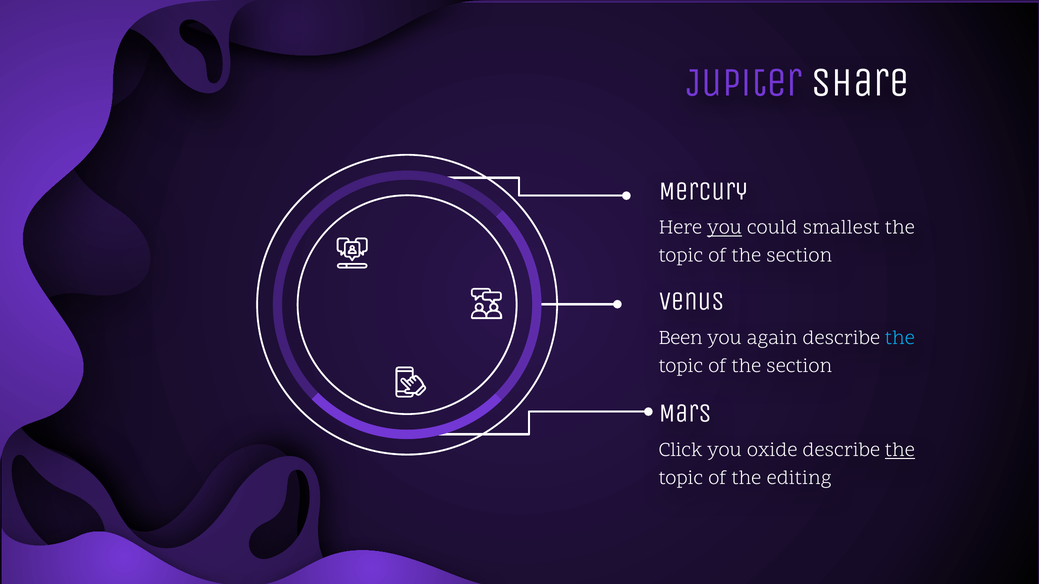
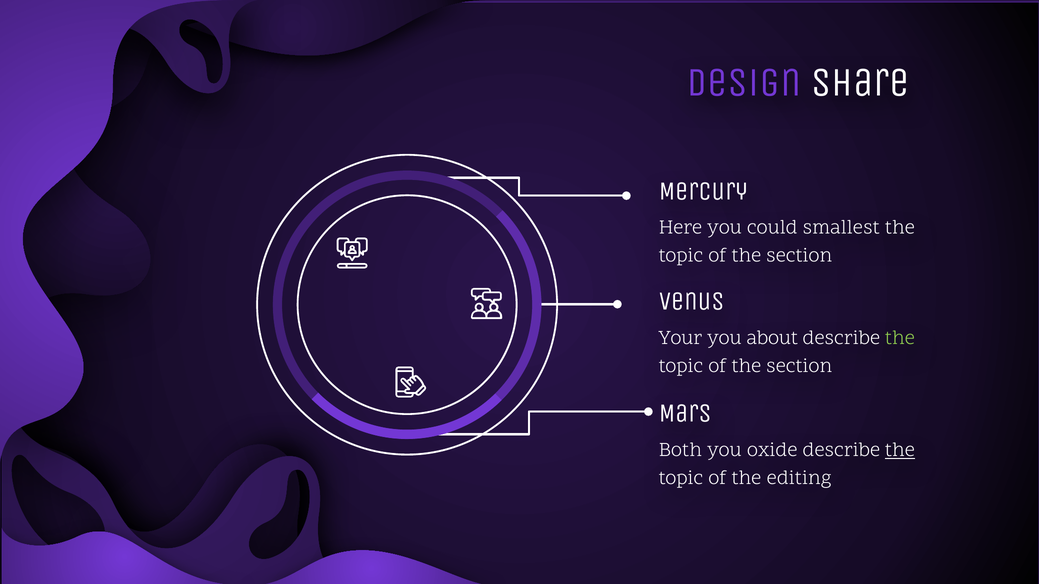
Jupiter: Jupiter -> Design (744, 83)
you underline: present -> none (725, 227)
Been: Been -> Your (681, 338)
again: again -> about (772, 338)
the colour: light blue -> light green (900, 338)
Click: Click -> Both (680, 450)
